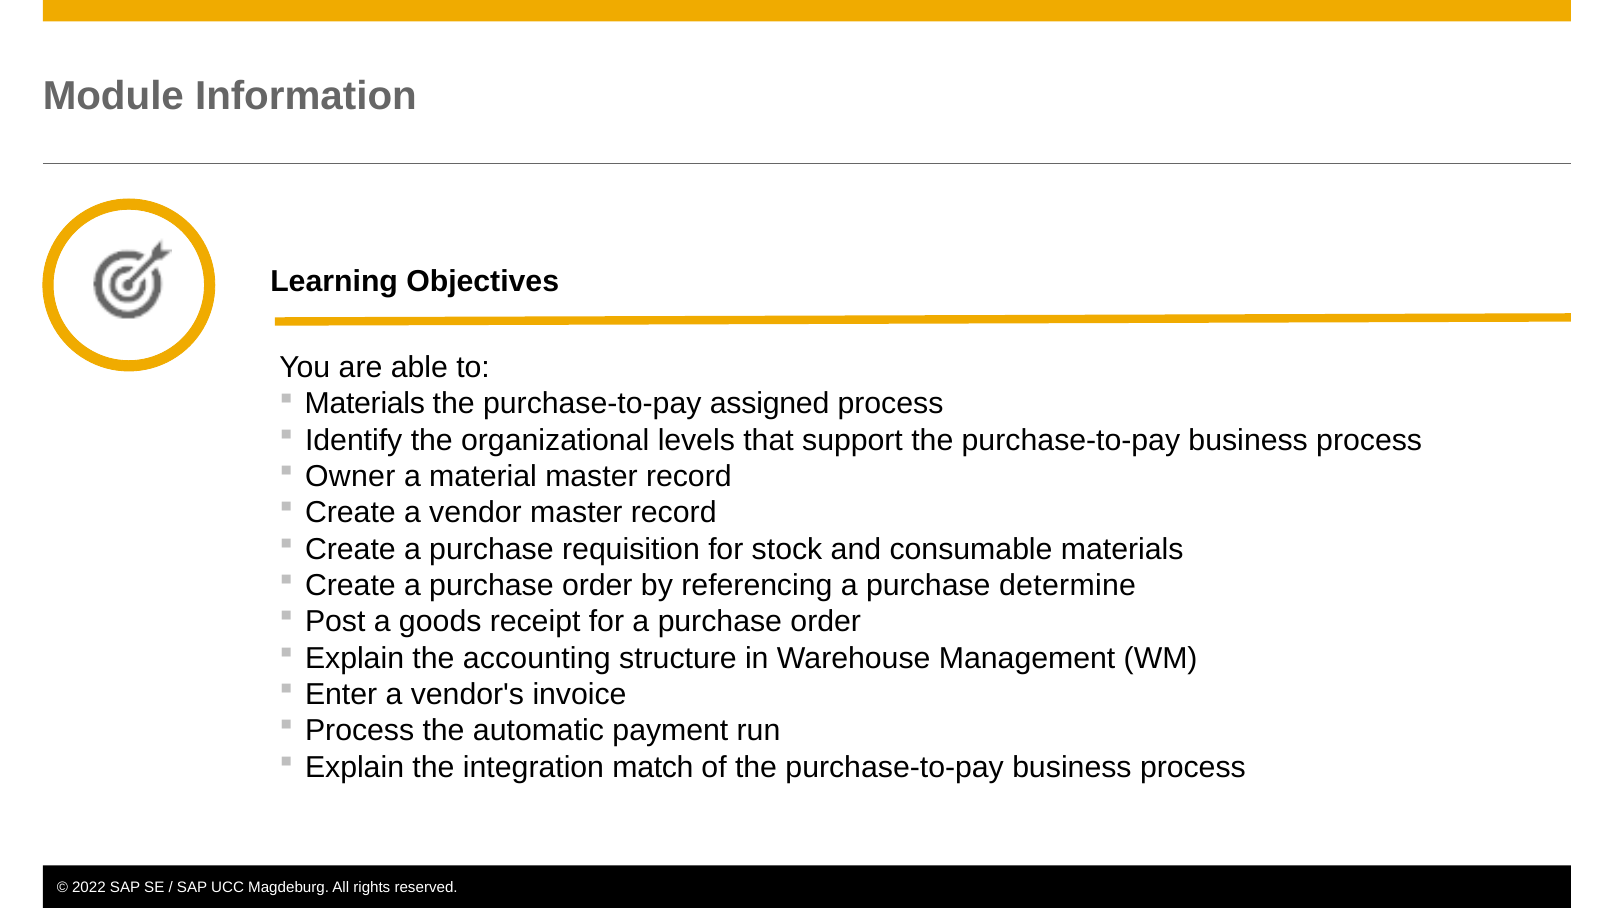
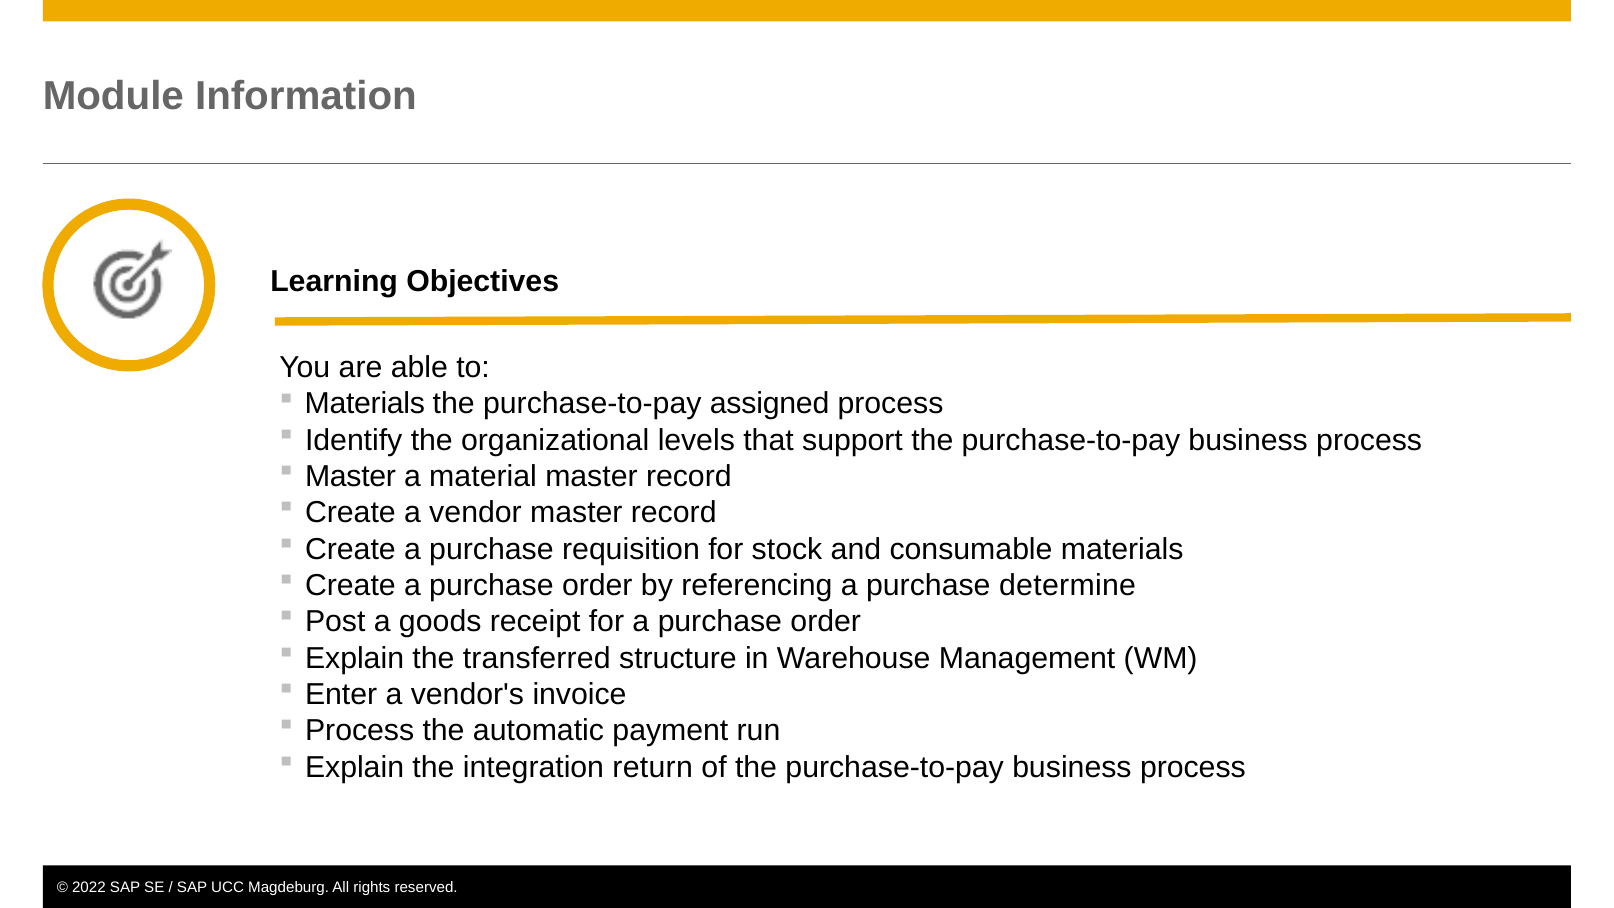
Owner: Owner -> Master (351, 477)
accounting: accounting -> transferred (537, 658)
match: match -> return (653, 767)
